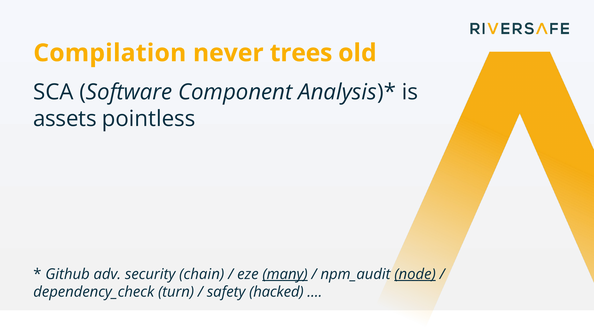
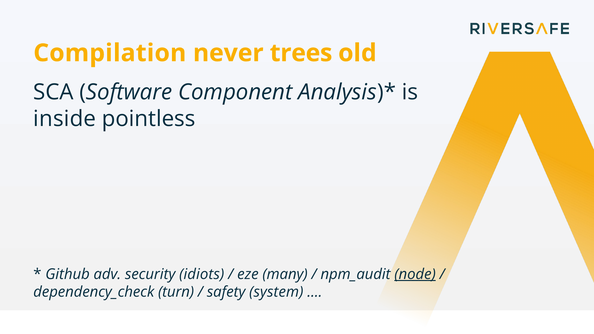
assets: assets -> inside (65, 119)
chain: chain -> idiots (202, 274)
many underline: present -> none (285, 274)
hacked: hacked -> system (276, 292)
